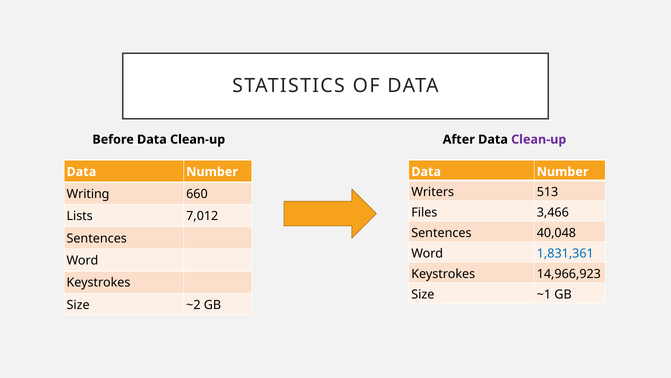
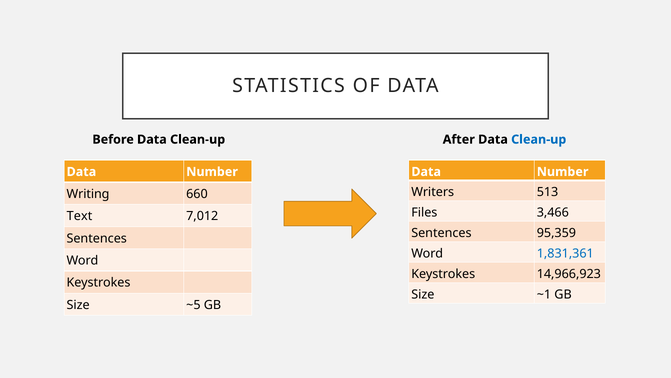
Clean-up colour: purple -> blue (539, 139)
Lists: Lists -> Text (80, 216)
40,048: 40,048 -> 95,359 (556, 233)
~2: ~2 -> ~5 (193, 305)
